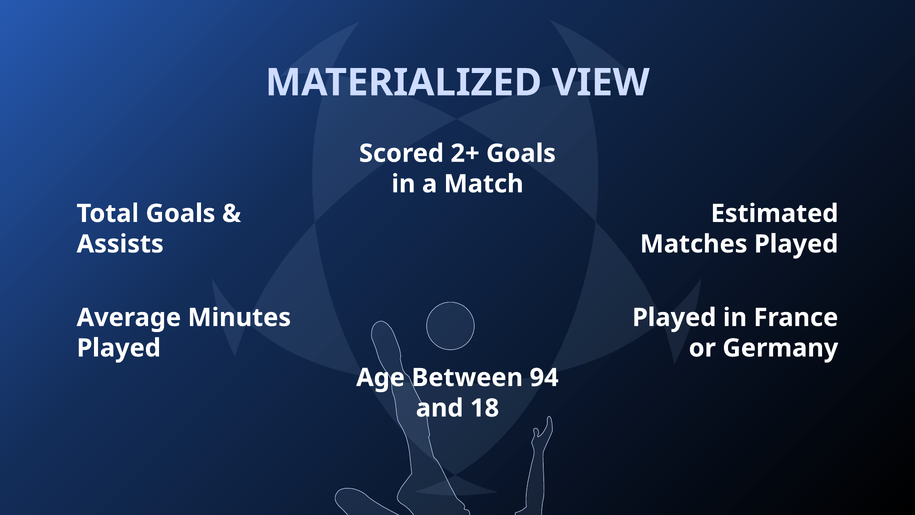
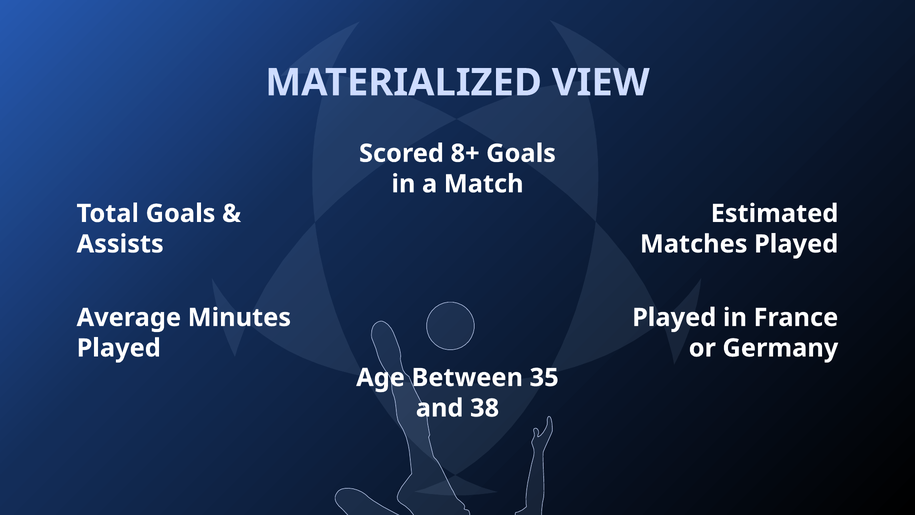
2+: 2+ -> 8+ (465, 153)
94: 94 -> 35 (544, 377)
18: 18 -> 38 (485, 408)
